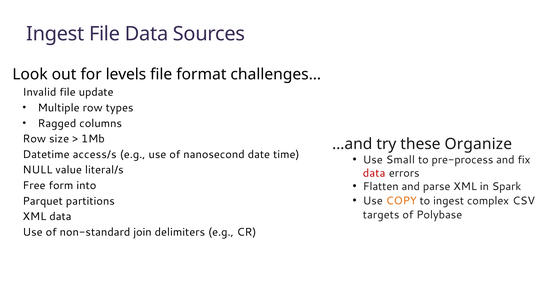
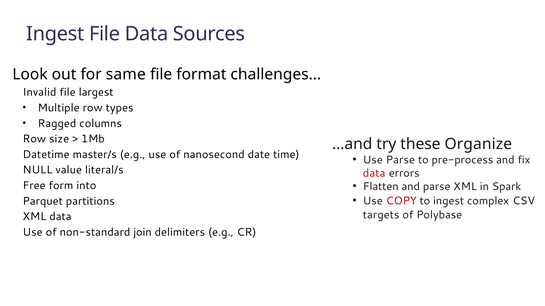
levels: levels -> same (126, 75)
update: update -> largest (96, 92)
access/s: access/s -> master/s (95, 155)
Use Small: Small -> Parse (400, 160)
COPY colour: orange -> red (401, 201)
